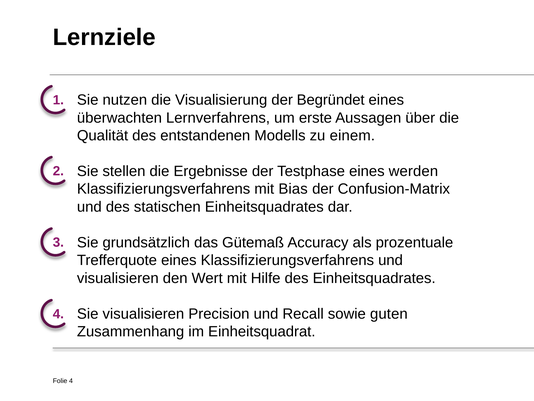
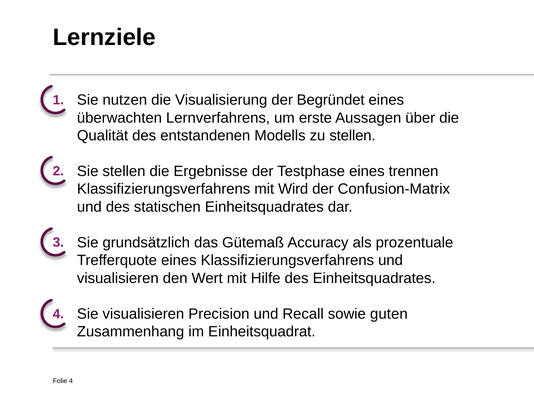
zu einem: einem -> stellen (352, 135)
werden: werden -> trennen (414, 171)
Bias: Bias -> Wird (293, 189)
